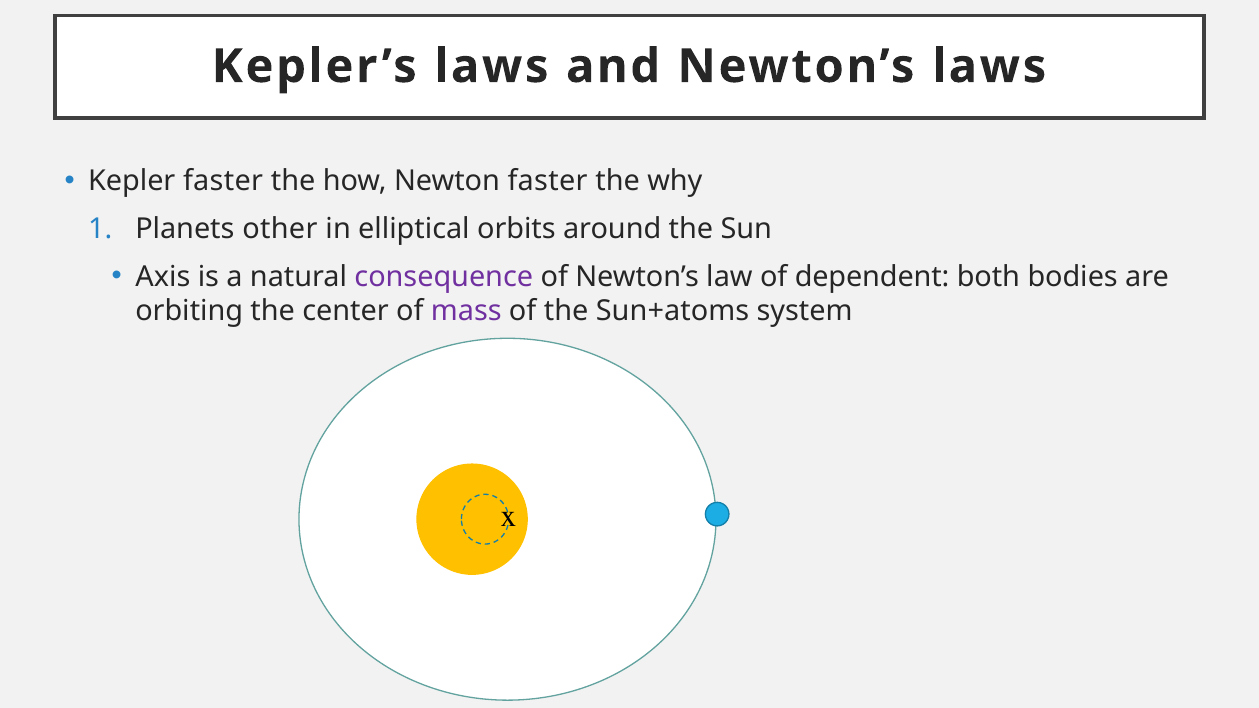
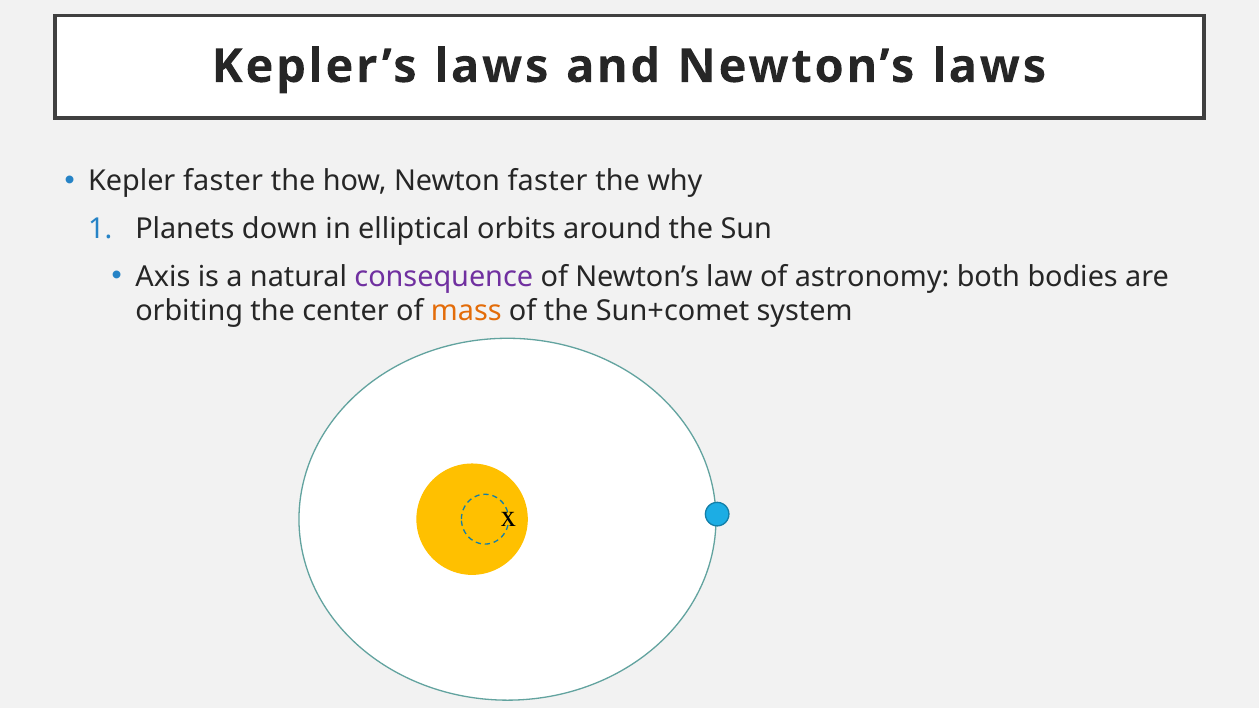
other: other -> down (280, 229)
dependent: dependent -> astronomy (872, 277)
mass colour: purple -> orange (466, 311)
Sun+atoms: Sun+atoms -> Sun+comet (673, 311)
